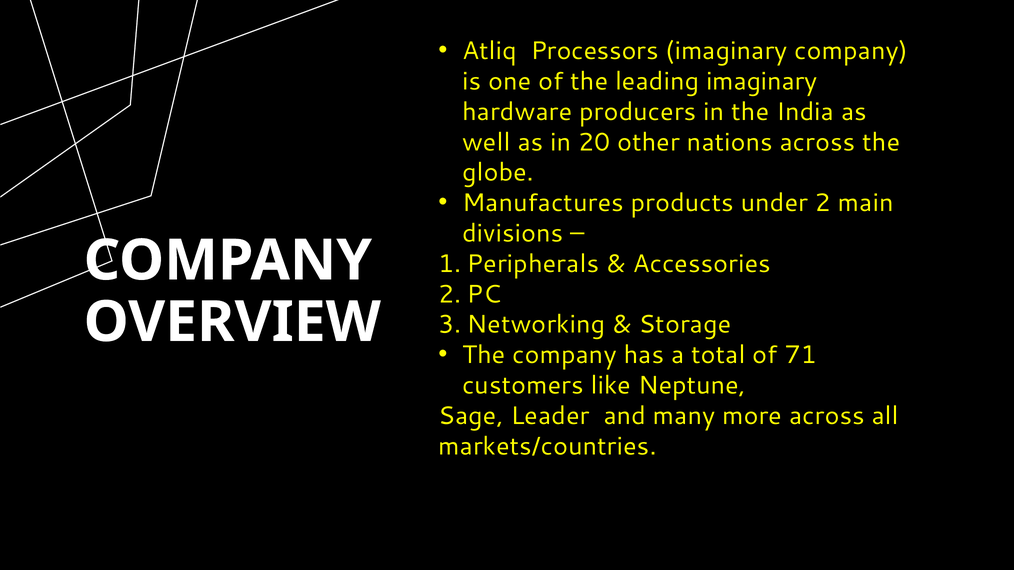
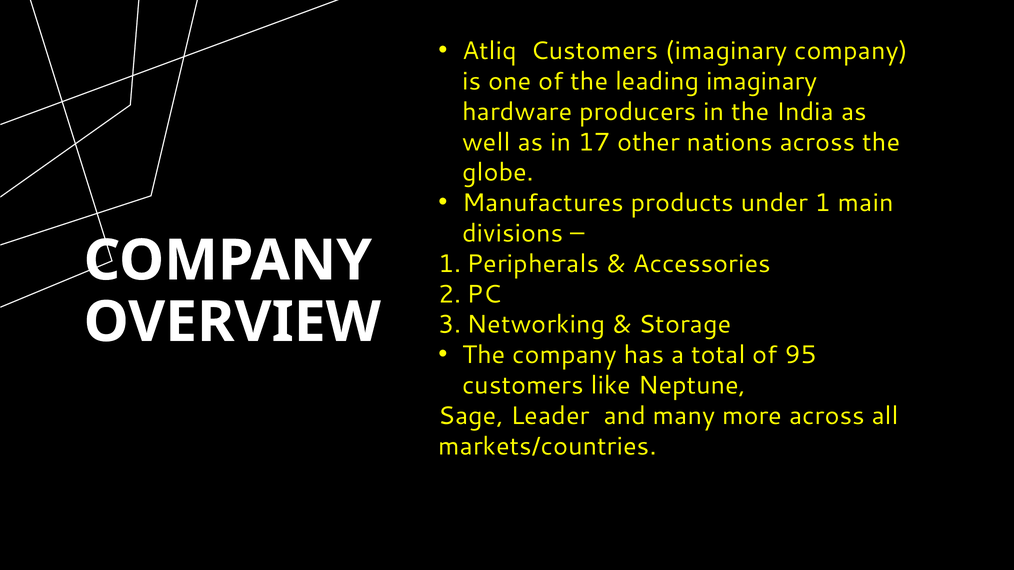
Atliq Processors: Processors -> Customers (594, 51)
20: 20 -> 17 (594, 142)
2: 2 -> 1 (823, 203)
71: 71 -> 95 (801, 355)
